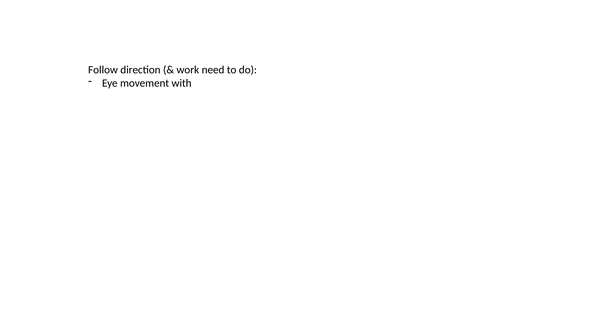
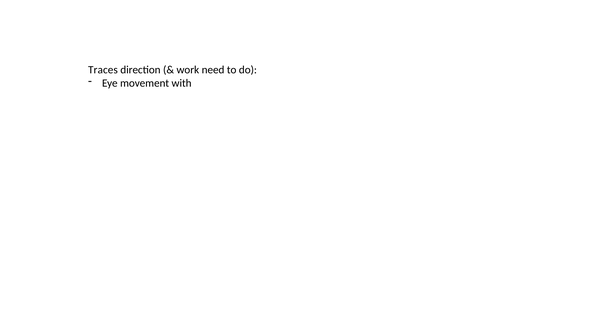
Follow: Follow -> Traces (103, 70)
